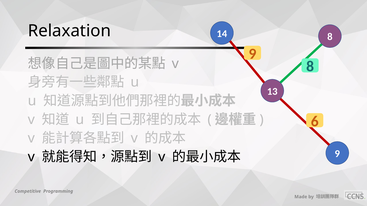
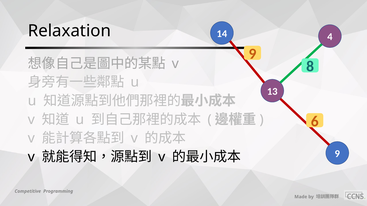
14 8: 8 -> 4 (330, 37)
